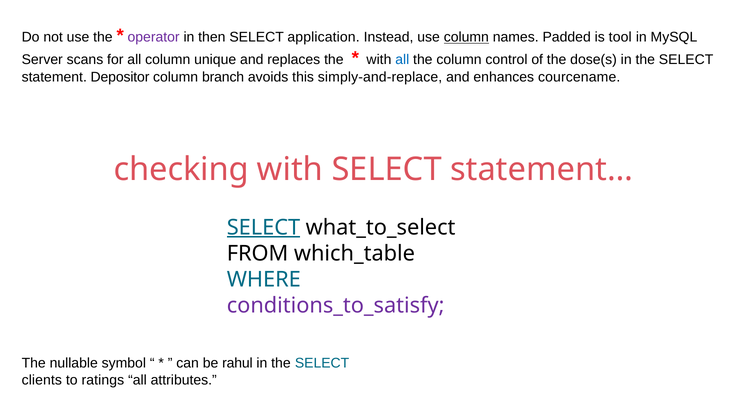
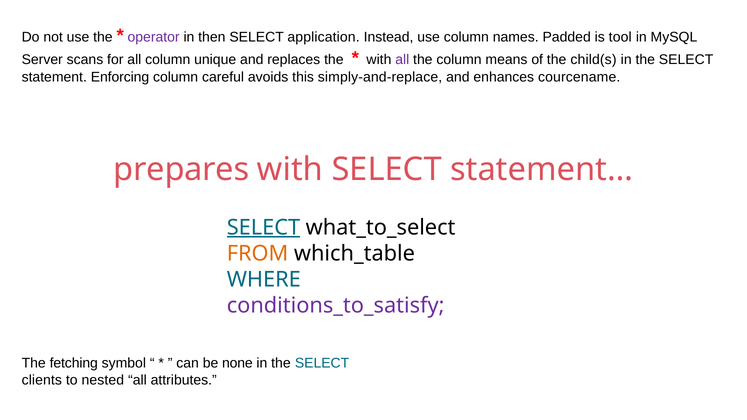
column underline: present -> none (466, 37)
all colour: blue -> purple (402, 60)
control: control -> means (506, 60)
dose(s: dose(s -> child(s (593, 60)
Depositor: Depositor -> Enforcing (120, 77)
branch: branch -> careful (223, 77)
checking: checking -> prepares (181, 169)
FROM colour: black -> orange (258, 254)
nullable: nullable -> fetching (74, 363)
rahul: rahul -> none (237, 363)
ratings: ratings -> nested (103, 380)
